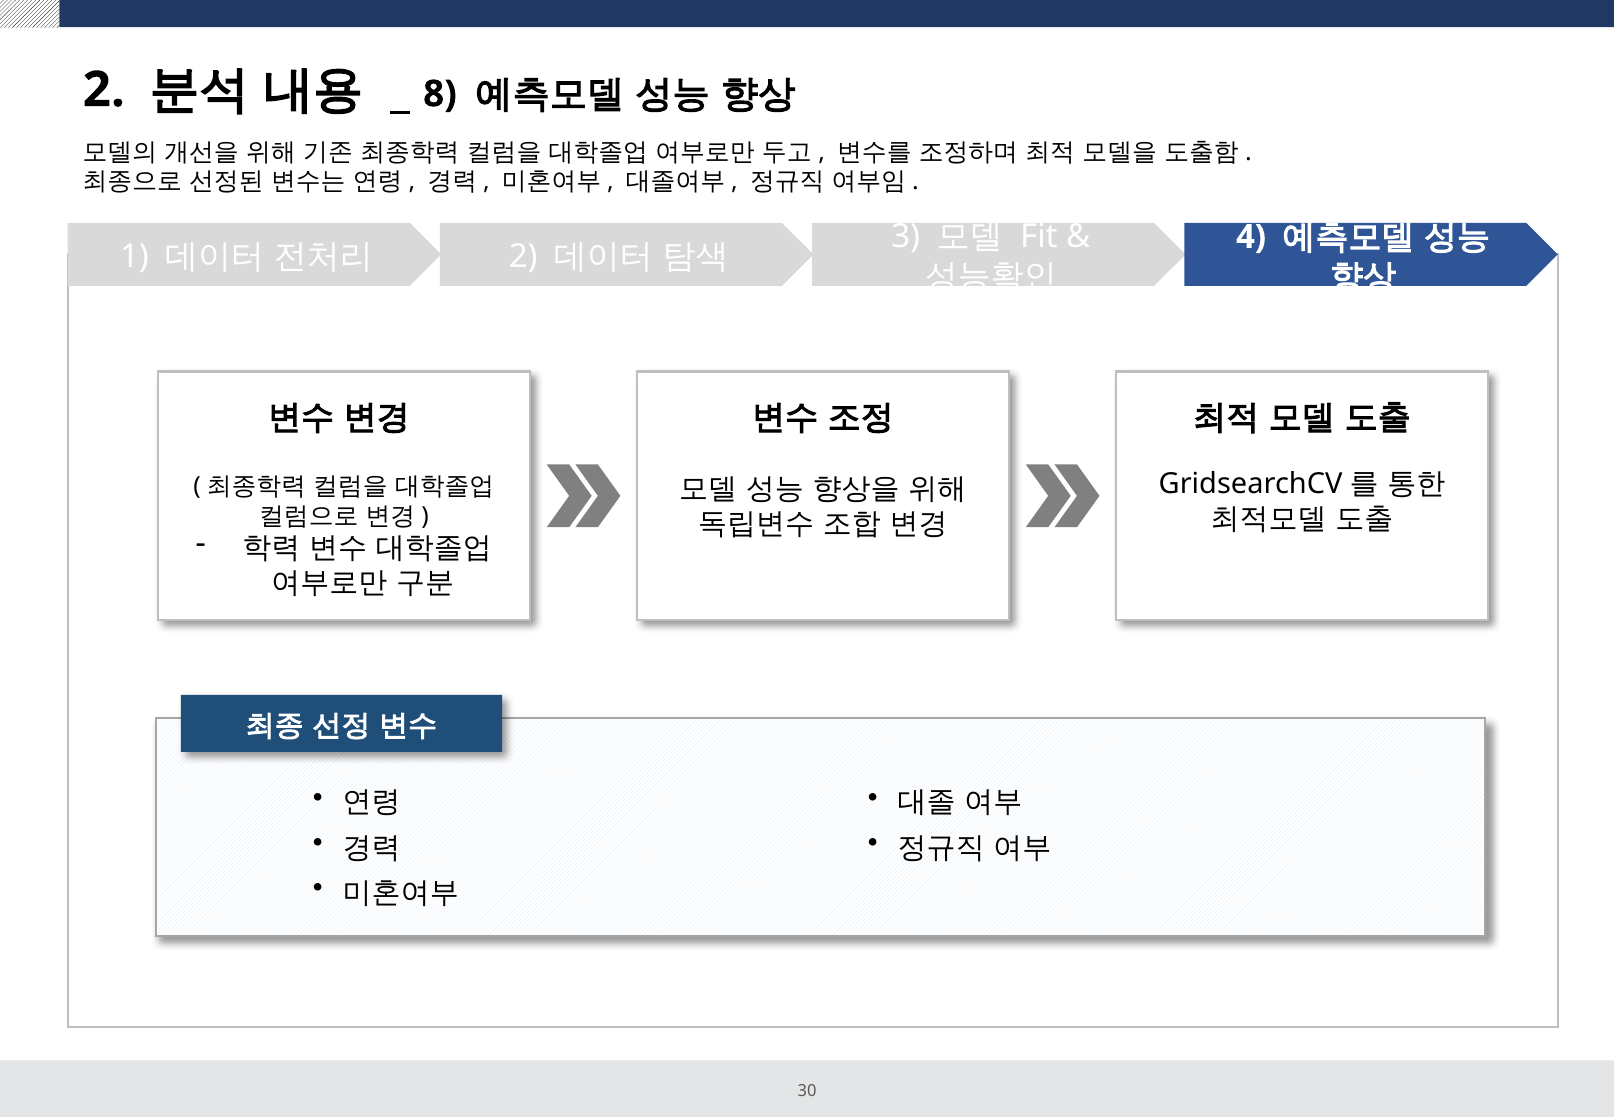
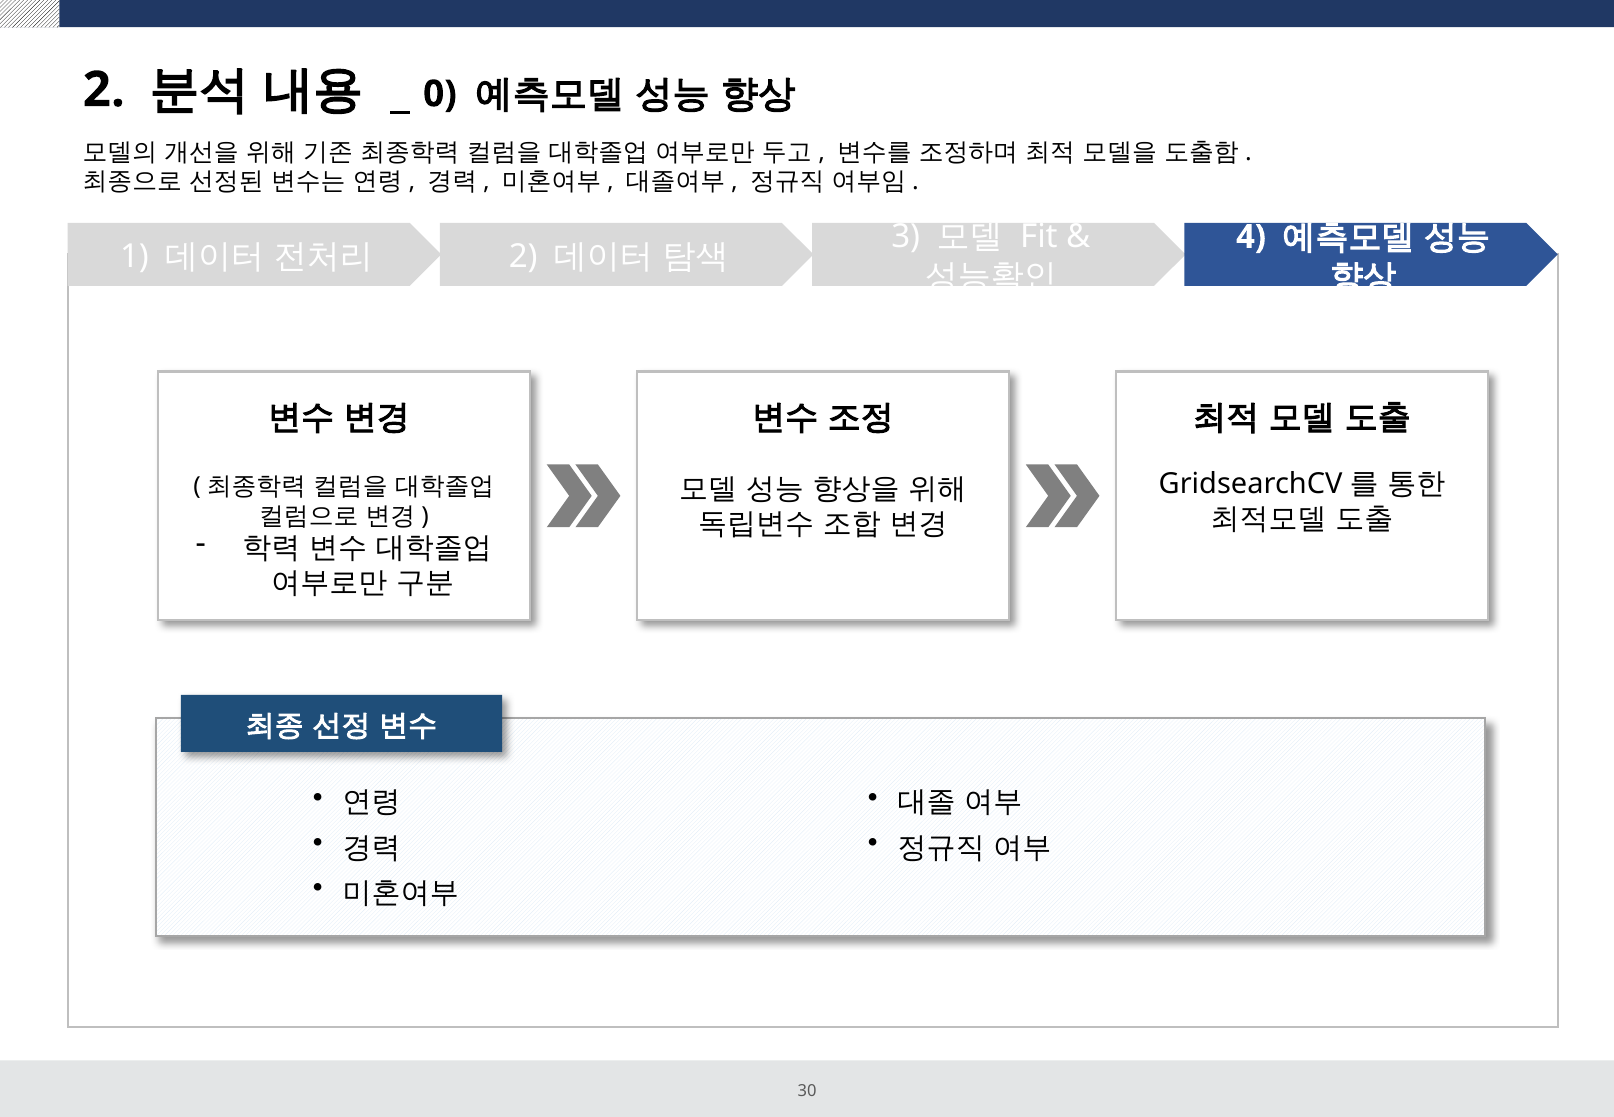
8: 8 -> 0 (440, 94)
